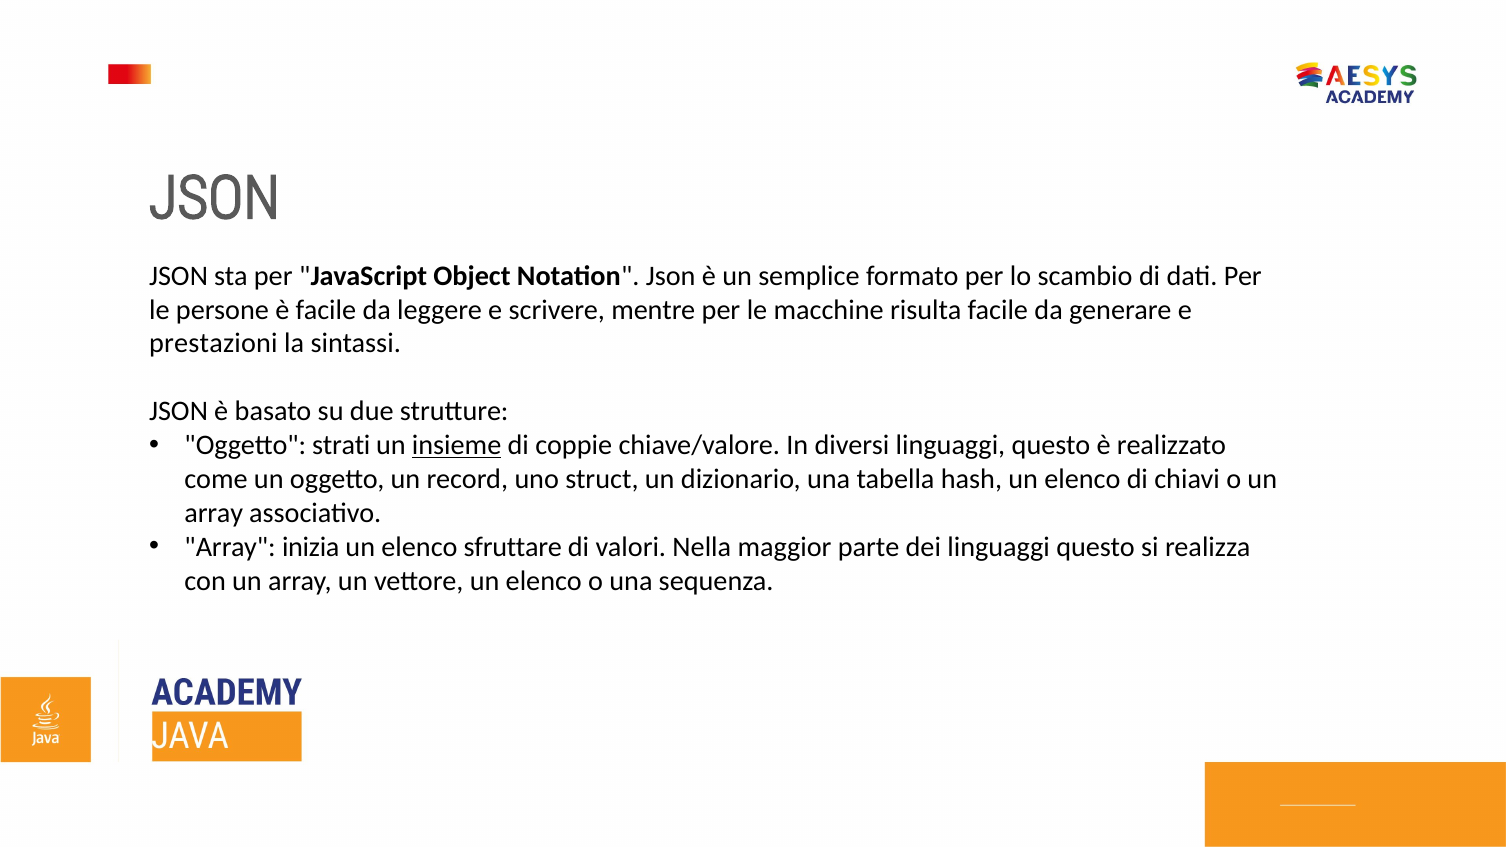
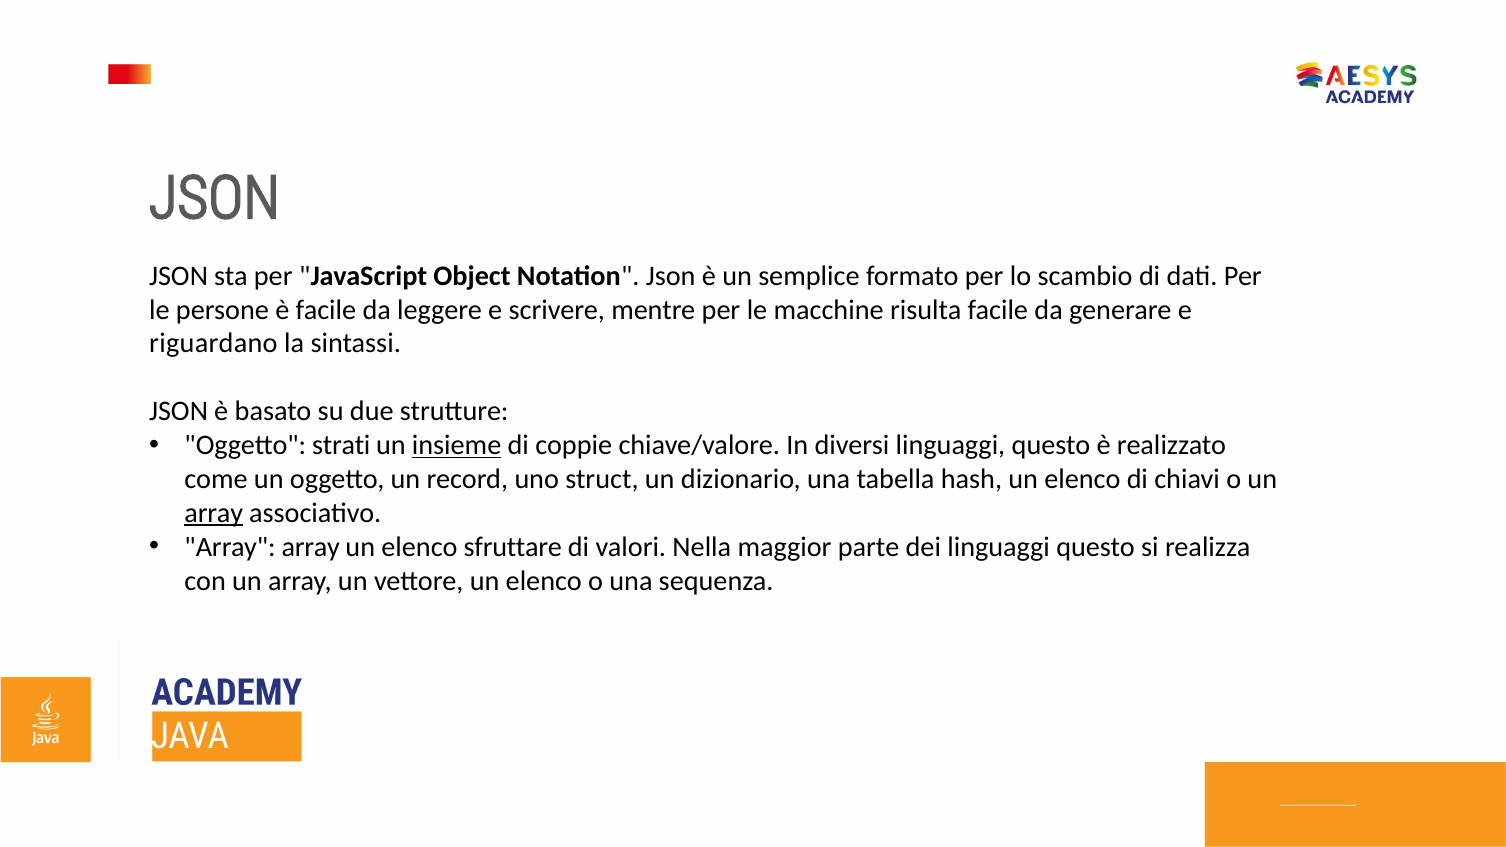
prestazioni: prestazioni -> riguardano (213, 344)
array underline: none -> present (214, 513)
Array inizia: inizia -> array (311, 547)
